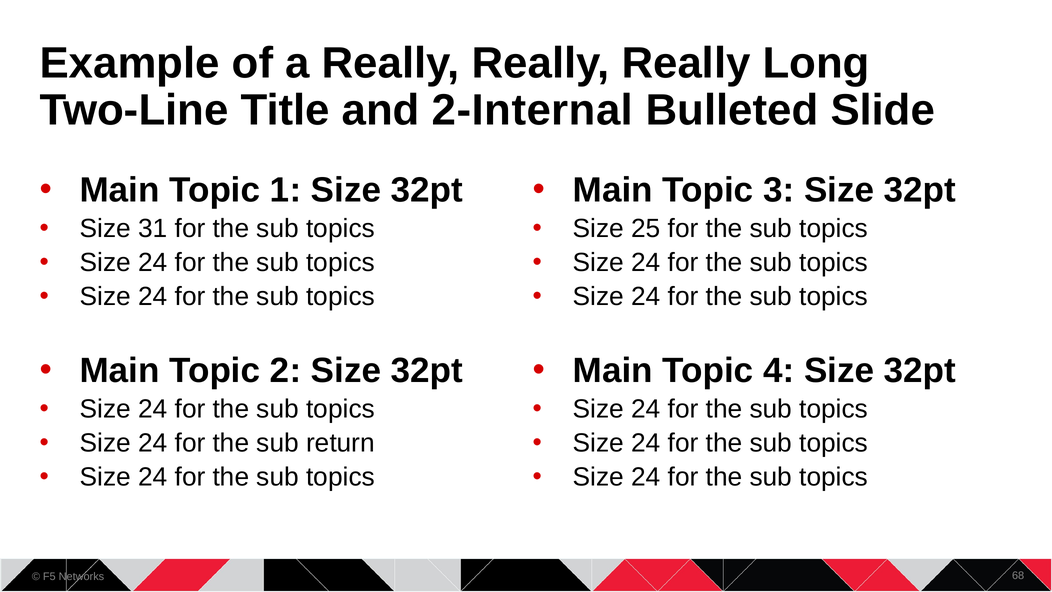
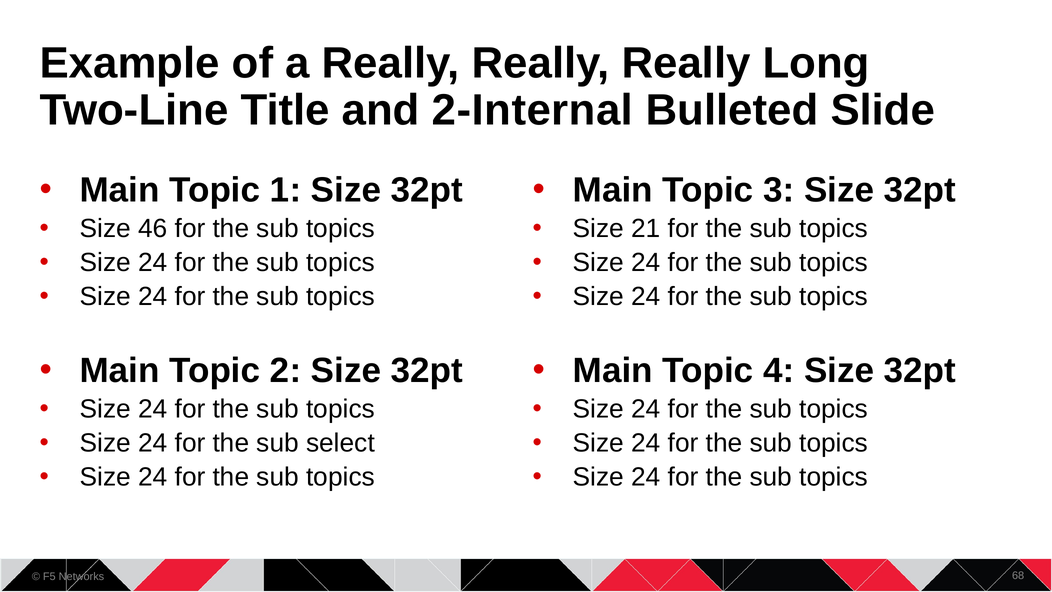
31: 31 -> 46 (153, 229)
25: 25 -> 21 (646, 229)
return: return -> select (341, 443)
